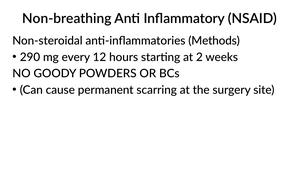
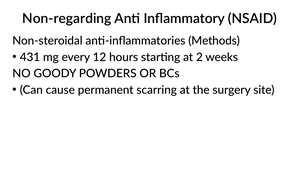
Non-breathing: Non-breathing -> Non-regarding (67, 19)
290: 290 -> 431 (30, 57)
